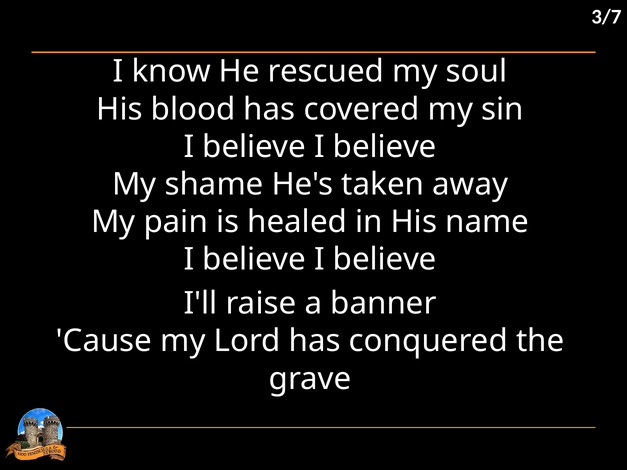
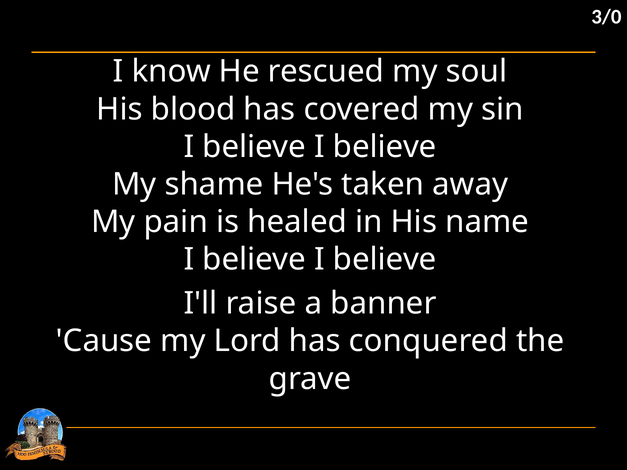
3/7: 3/7 -> 3/0 (606, 17)
